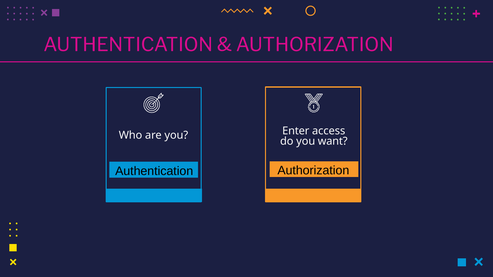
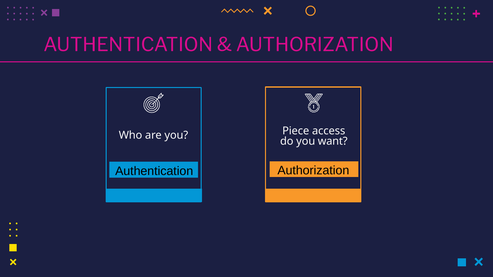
Enter: Enter -> Piece (296, 131)
